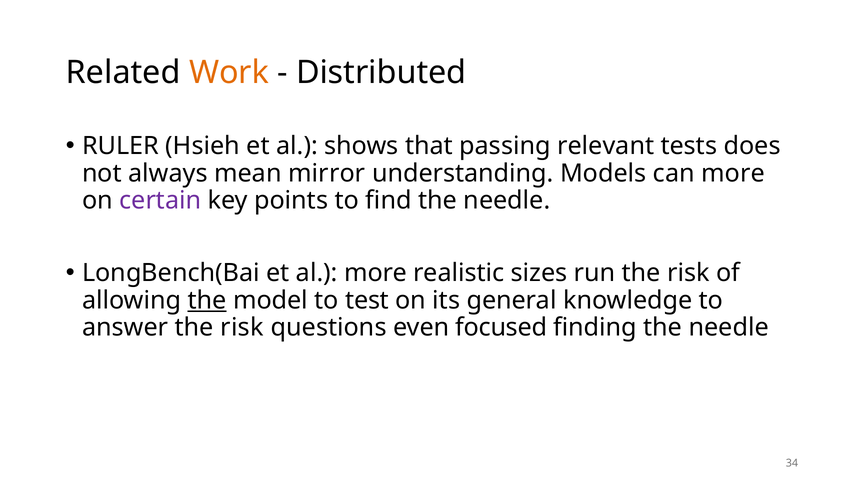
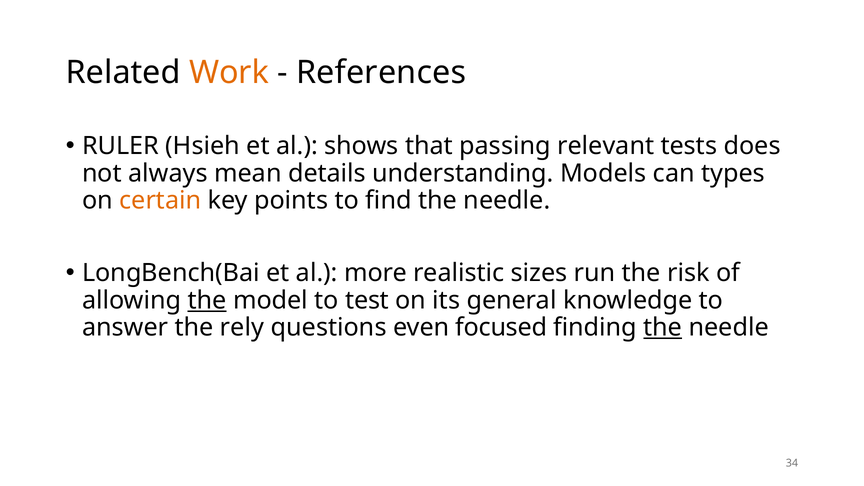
Distributed: Distributed -> References (381, 73)
mirror: mirror -> details (327, 173)
can more: more -> types (733, 173)
certain colour: purple -> orange (160, 201)
answer the risk: risk -> rely (242, 327)
the underline: none -> present (663, 327)
